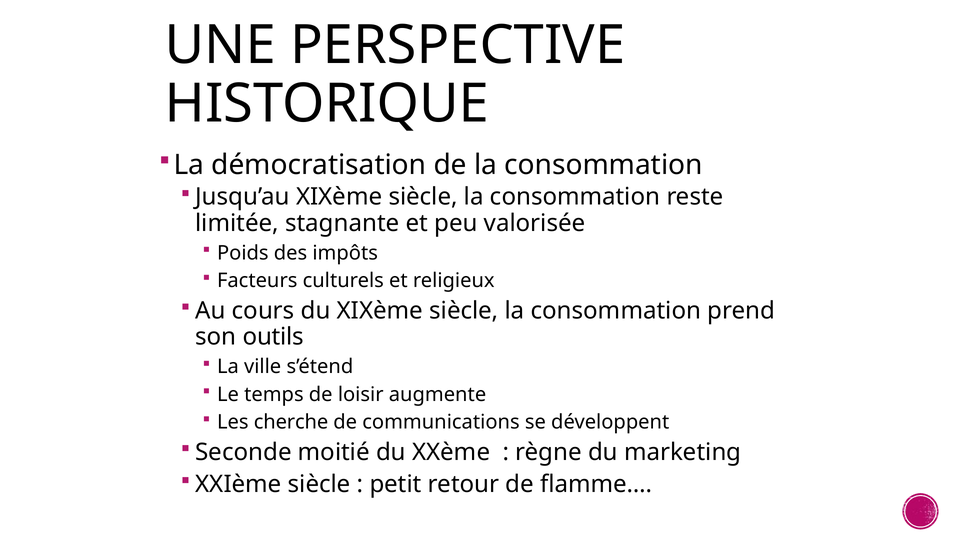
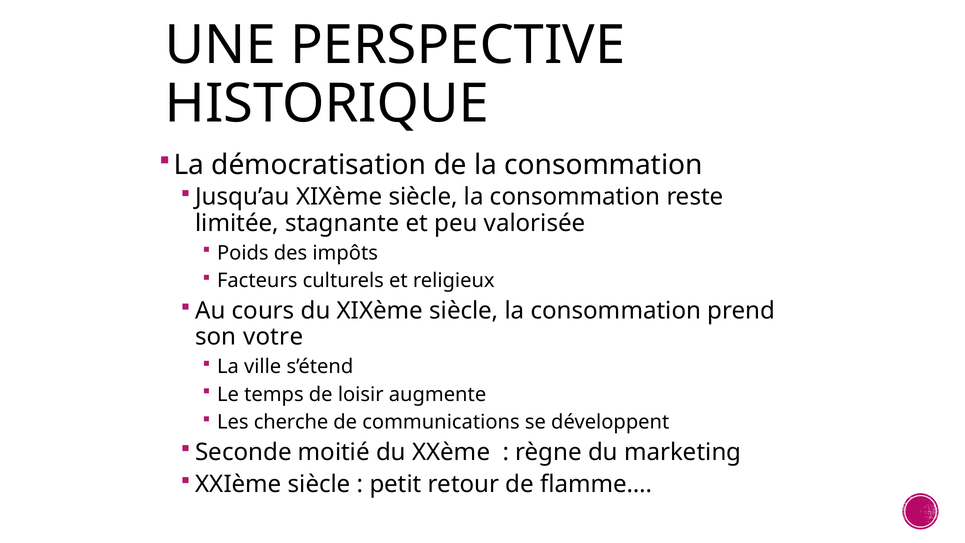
outils: outils -> votre (273, 337)
